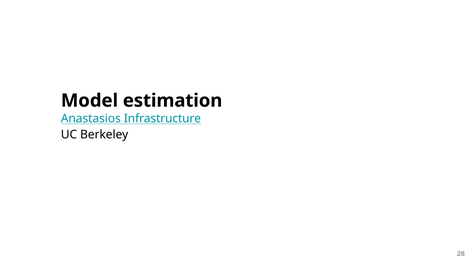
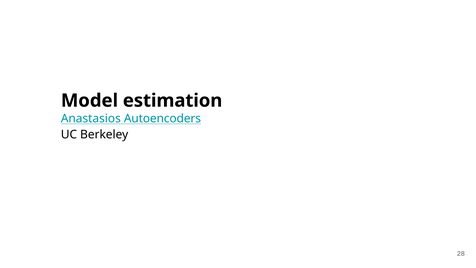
Infrastructure: Infrastructure -> Autoencoders (162, 118)
